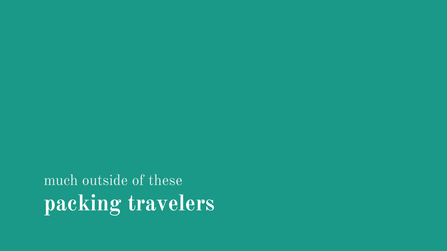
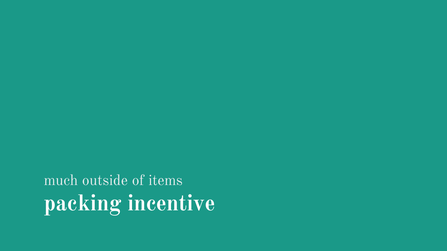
these: these -> items (166, 181)
travelers: travelers -> incentive (171, 204)
